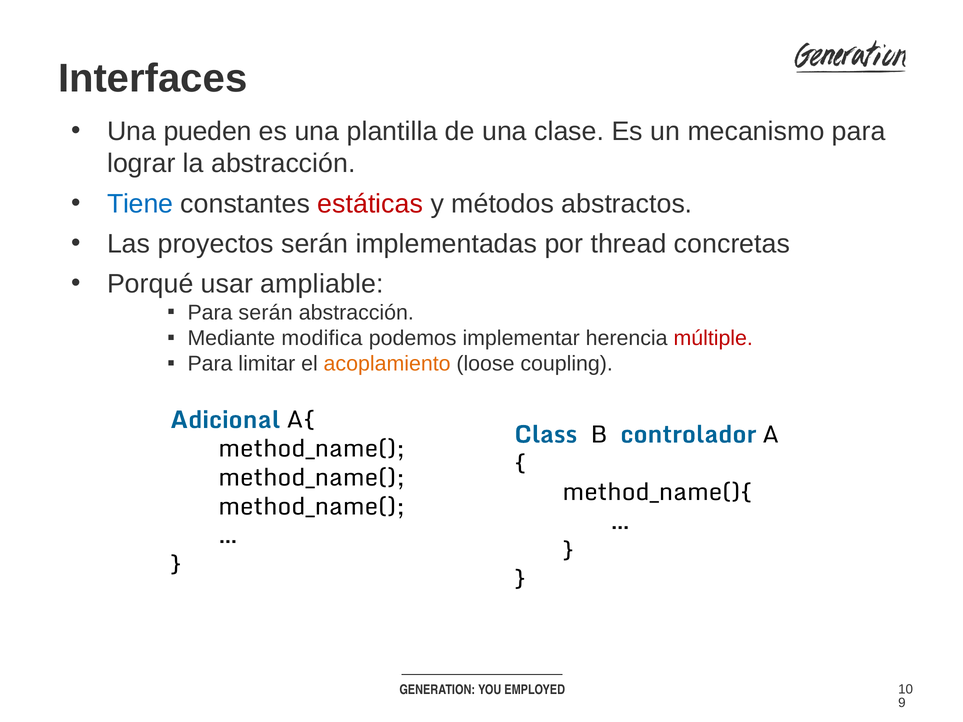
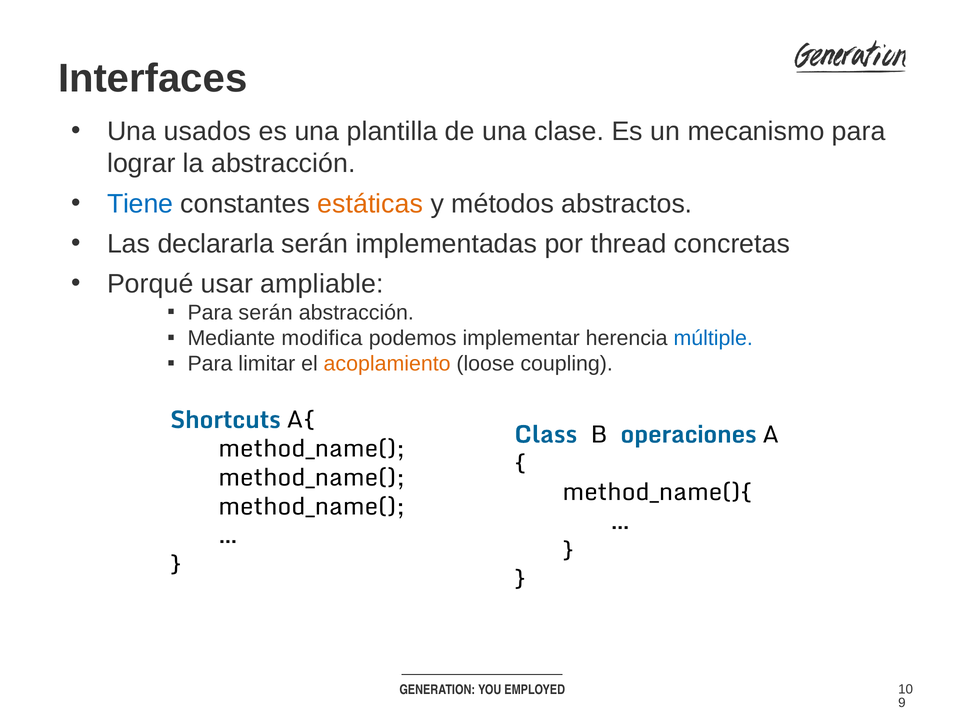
pueden: pueden -> usados (207, 132)
estáticas colour: red -> orange (370, 204)
proyectos: proyectos -> declararla (216, 244)
múltiple colour: red -> blue (713, 338)
Adicional: Adicional -> Shortcuts (225, 420)
controlador: controlador -> operaciones (689, 435)
